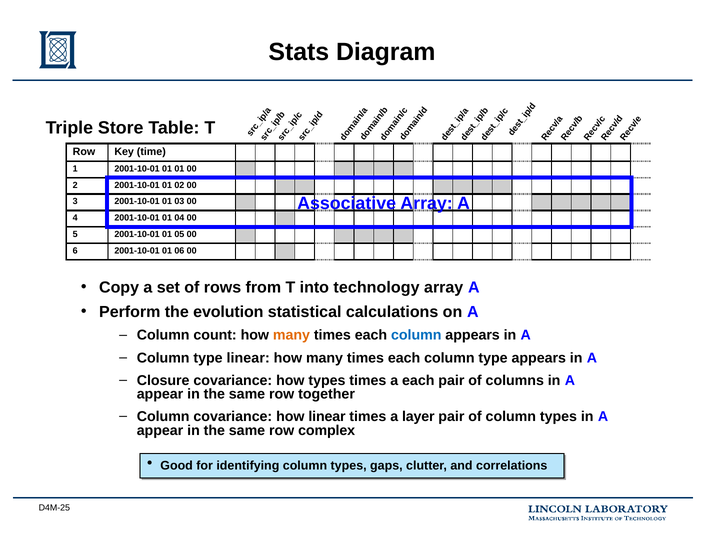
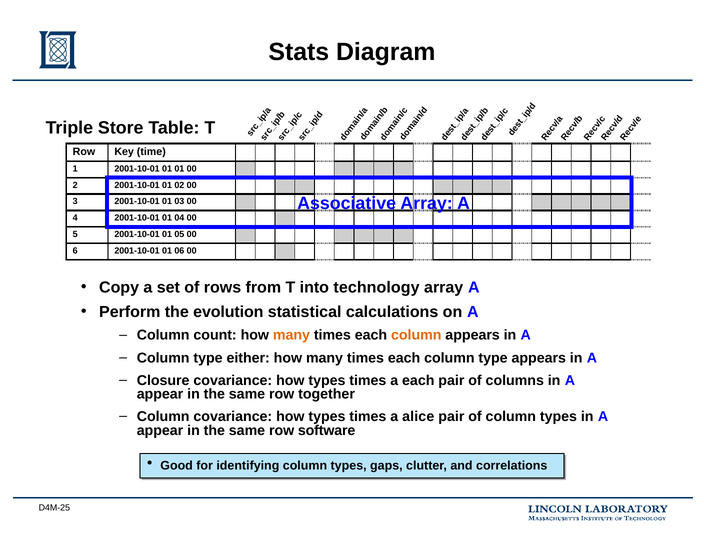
column colour: blue -> orange (416, 335)
type linear: linear -> either (248, 358)
Column covariance how linear: linear -> types (327, 417)
layer: layer -> alice (418, 417)
complex: complex -> software (327, 430)
